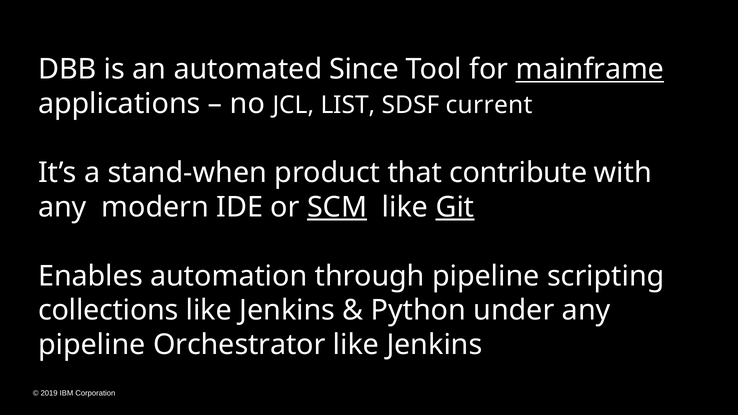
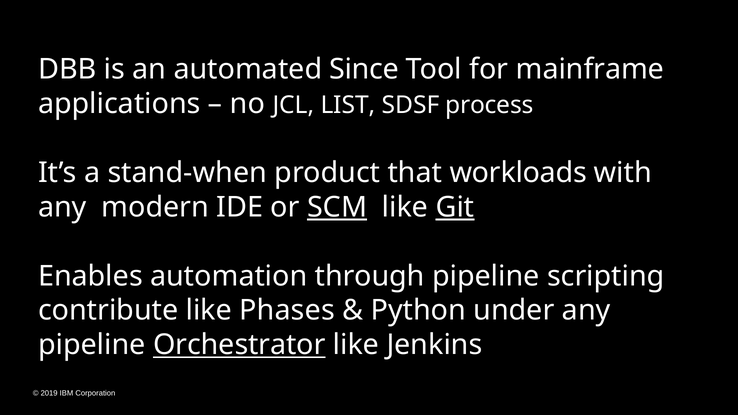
mainframe underline: present -> none (590, 69)
current: current -> process (489, 105)
contribute: contribute -> workloads (518, 173)
collections: collections -> contribute (108, 311)
Jenkins: Jenkins -> Phases (287, 311)
Orchestrator underline: none -> present (239, 345)
